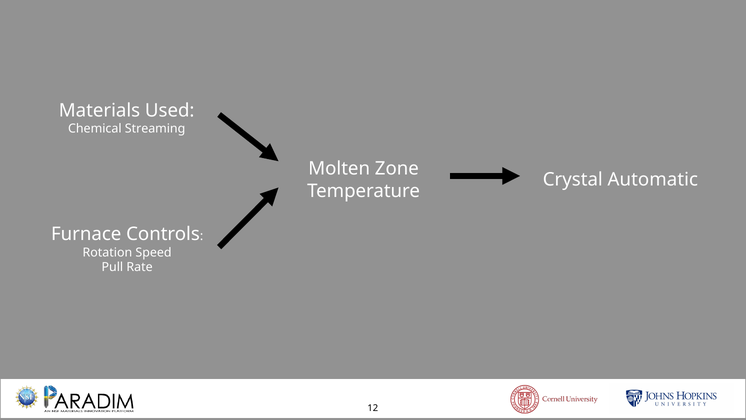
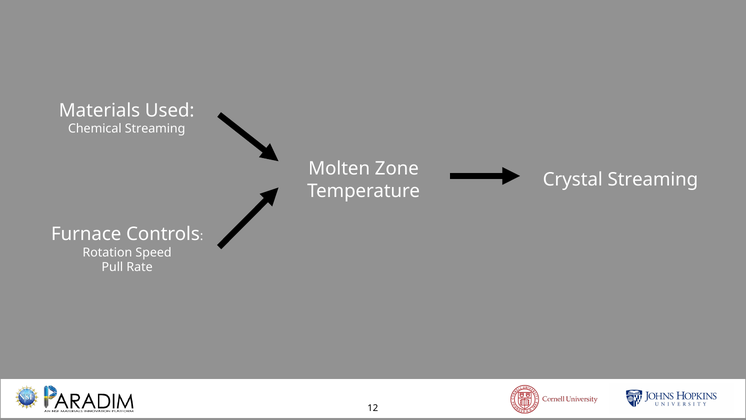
Crystal Automatic: Automatic -> Streaming (653, 180)
